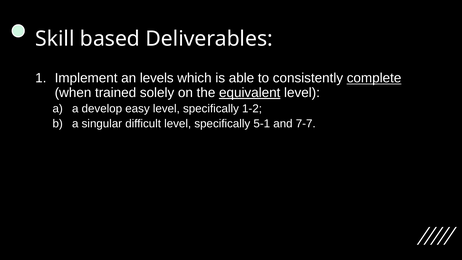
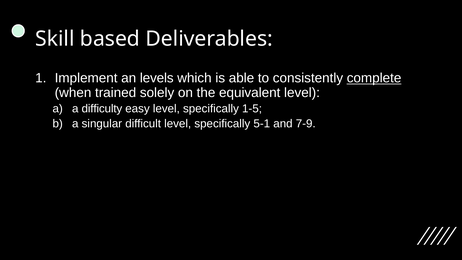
equivalent underline: present -> none (250, 93)
develop: develop -> difficulty (102, 109)
1-2: 1-2 -> 1-5 (252, 109)
7-7: 7-7 -> 7-9 (306, 123)
